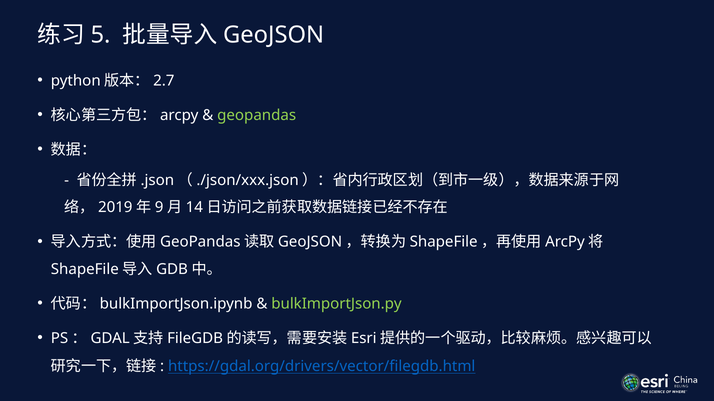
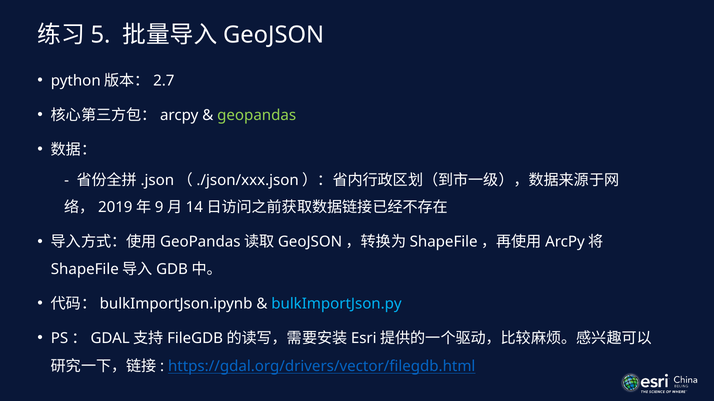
bulkImportJson.py colour: light green -> light blue (336, 304)
